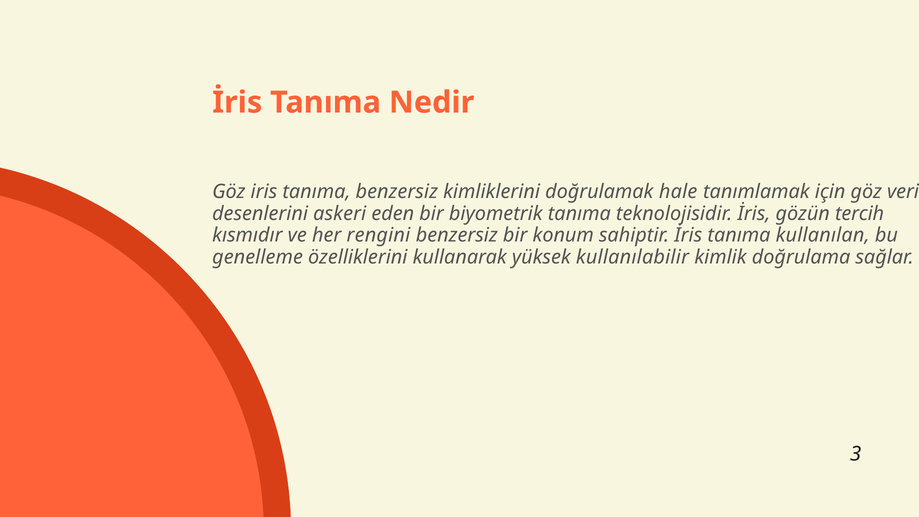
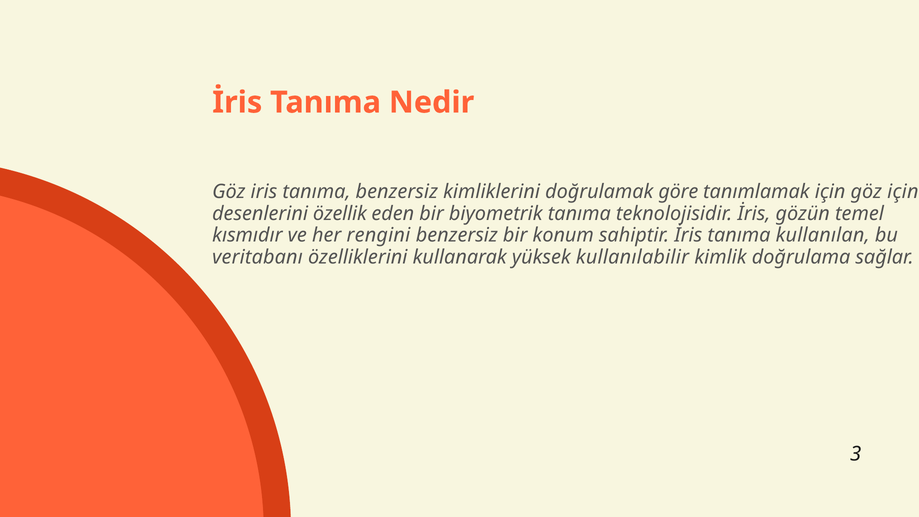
hale: hale -> göre (678, 192)
göz veri: veri -> için (903, 192)
askeri: askeri -> özellik (340, 213)
tercih: tercih -> temel (859, 213)
genelleme: genelleme -> veritabanı (258, 257)
